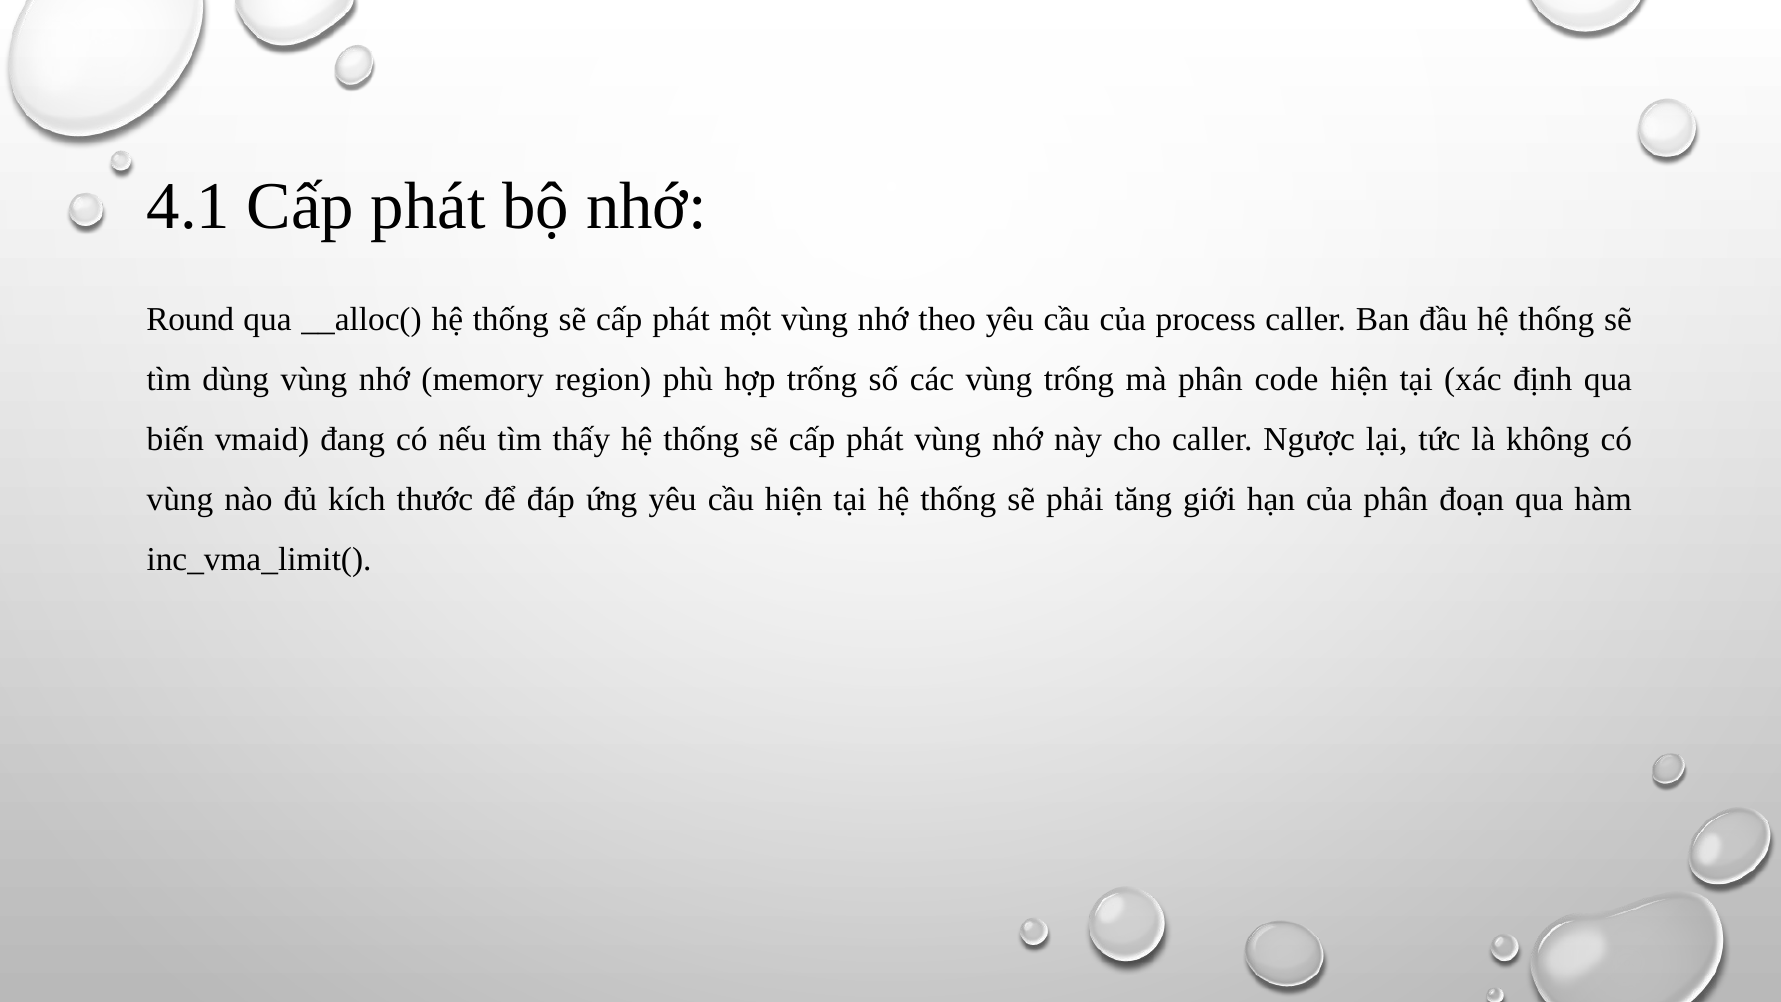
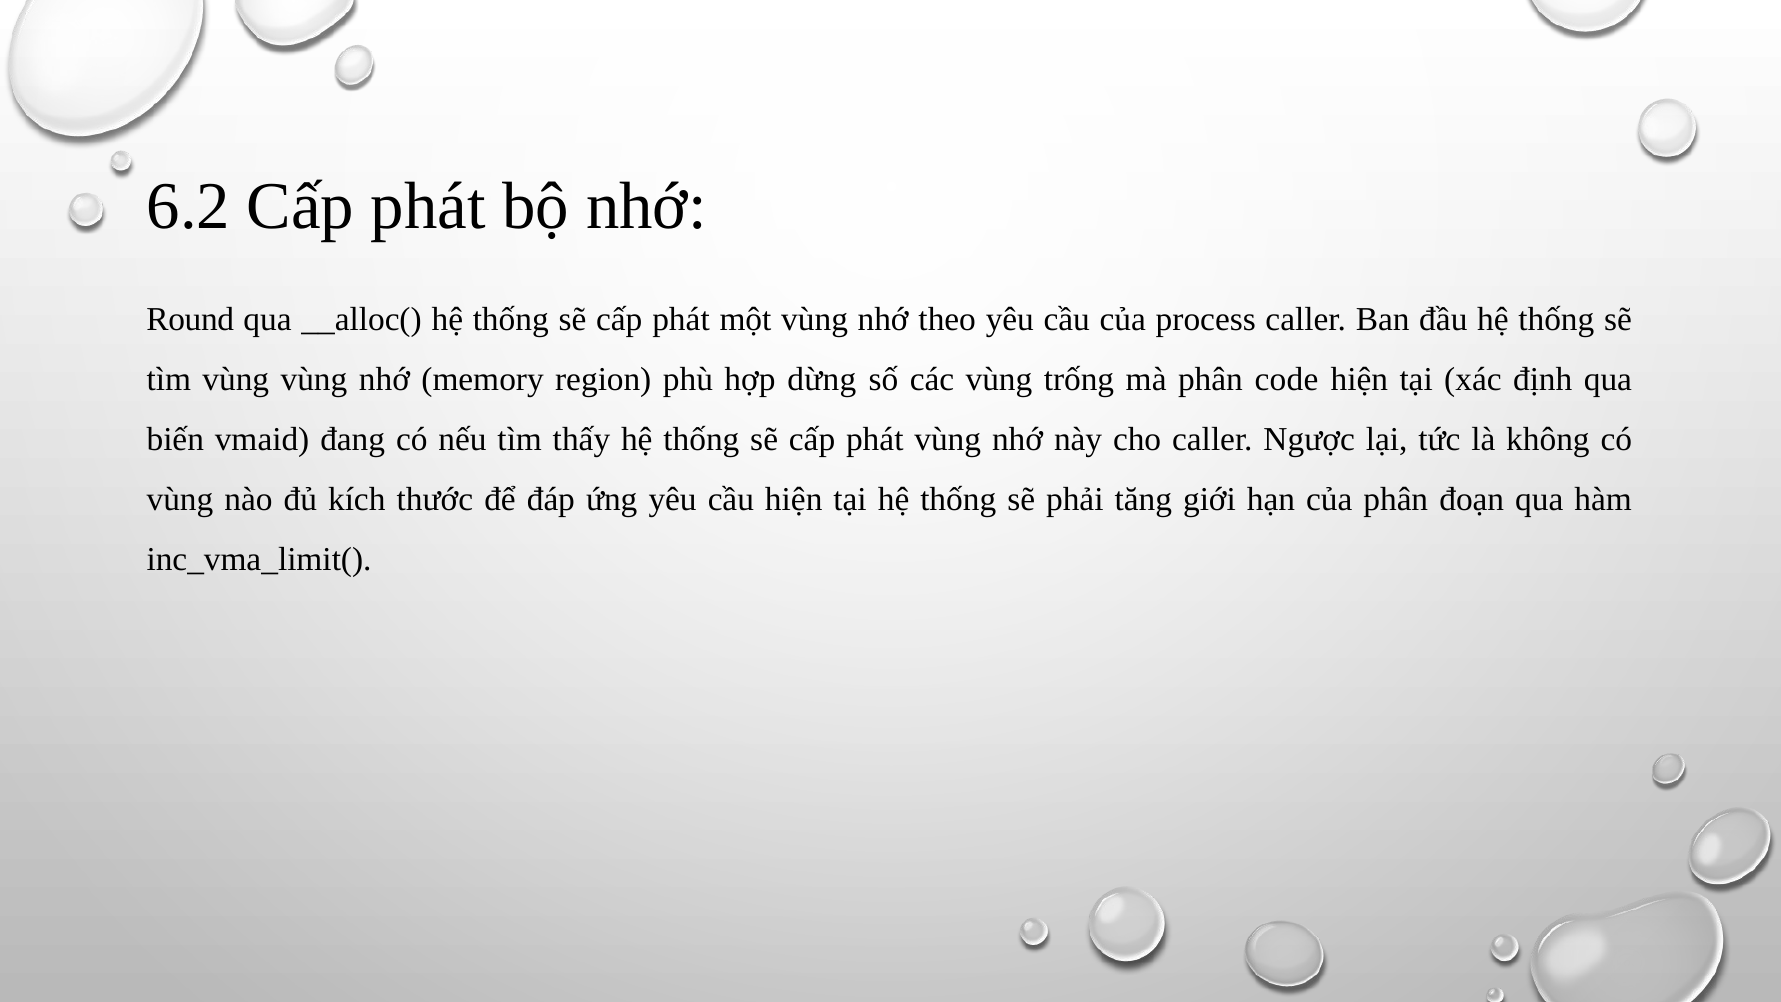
4.1: 4.1 -> 6.2 (188, 206)
tìm dùng: dùng -> vùng (236, 379)
hợp trống: trống -> dừng (822, 379)
